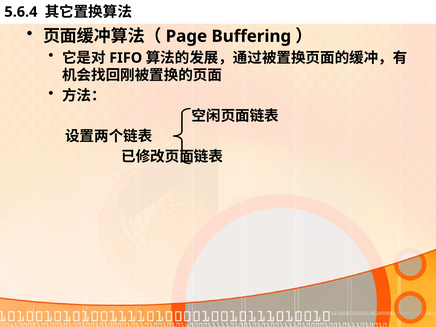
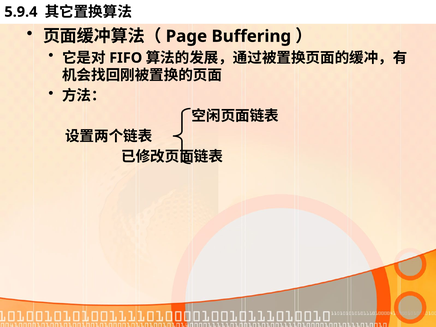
5.6.4: 5.6.4 -> 5.9.4 (21, 12)
